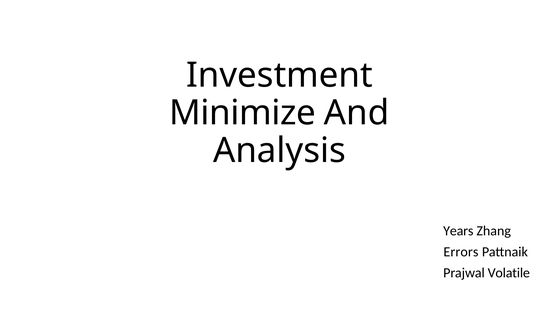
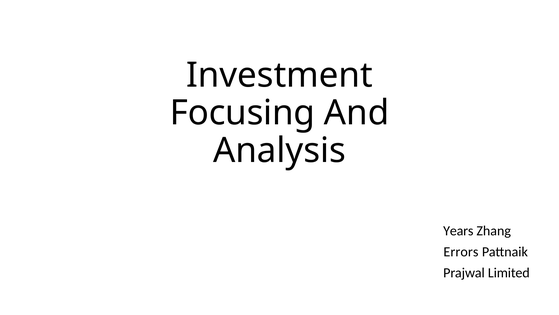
Minimize: Minimize -> Focusing (242, 113)
Volatile: Volatile -> Limited (509, 272)
